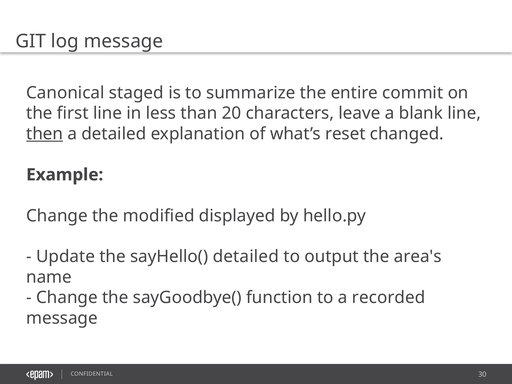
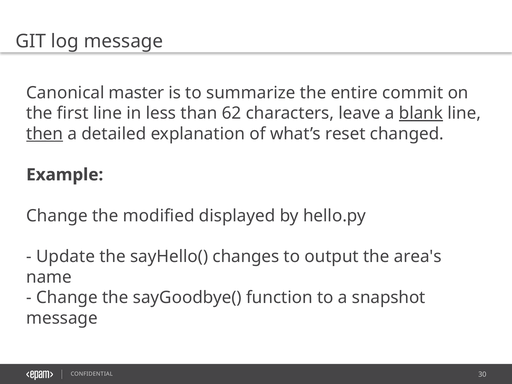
staged: staged -> master (136, 93)
20: 20 -> 62 (232, 113)
blank underline: none -> present (421, 113)
sayHello( detailed: detailed -> changes (246, 257)
recorded: recorded -> snapshot (389, 298)
